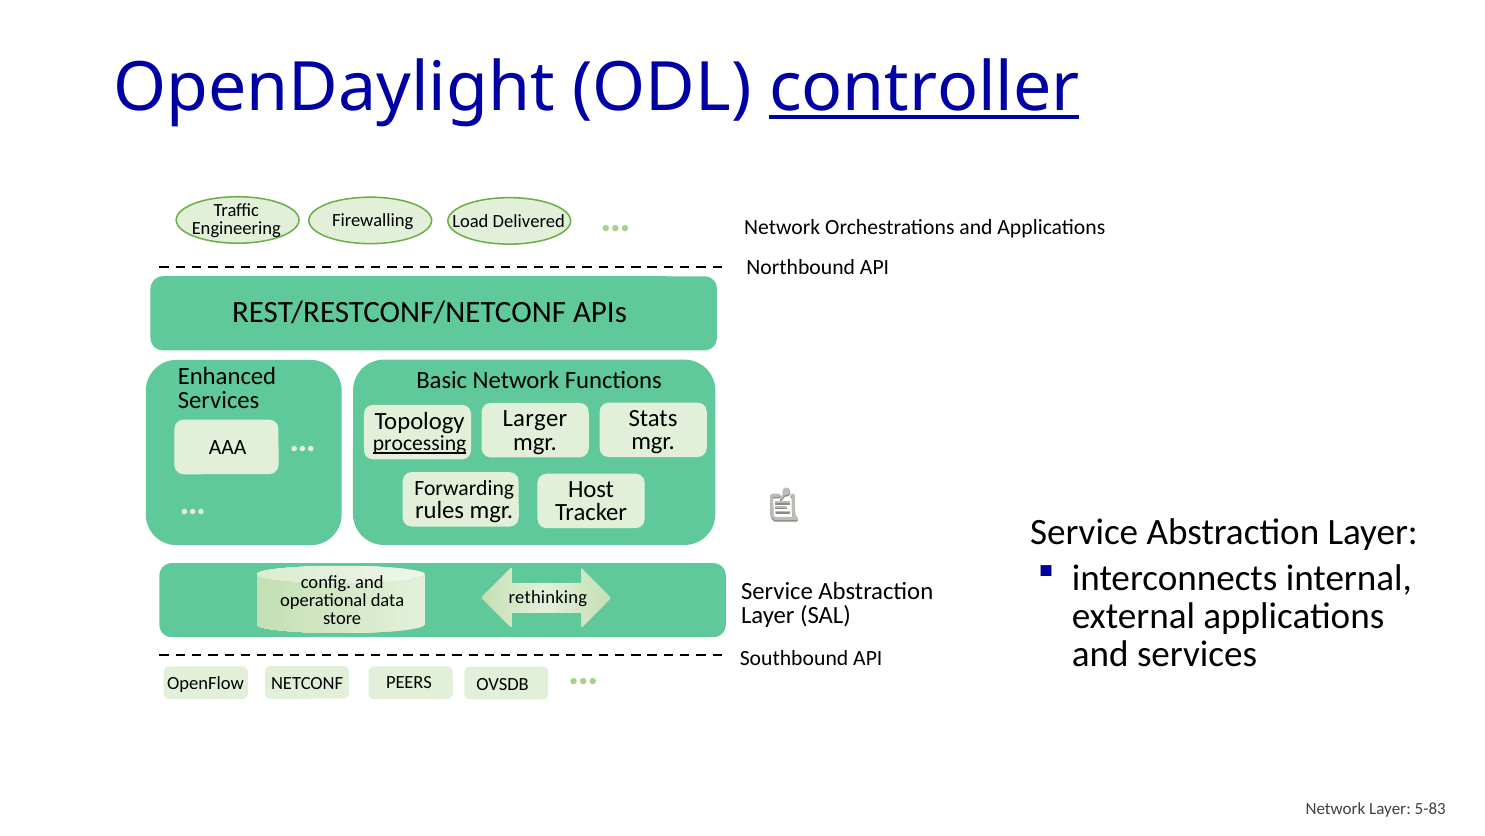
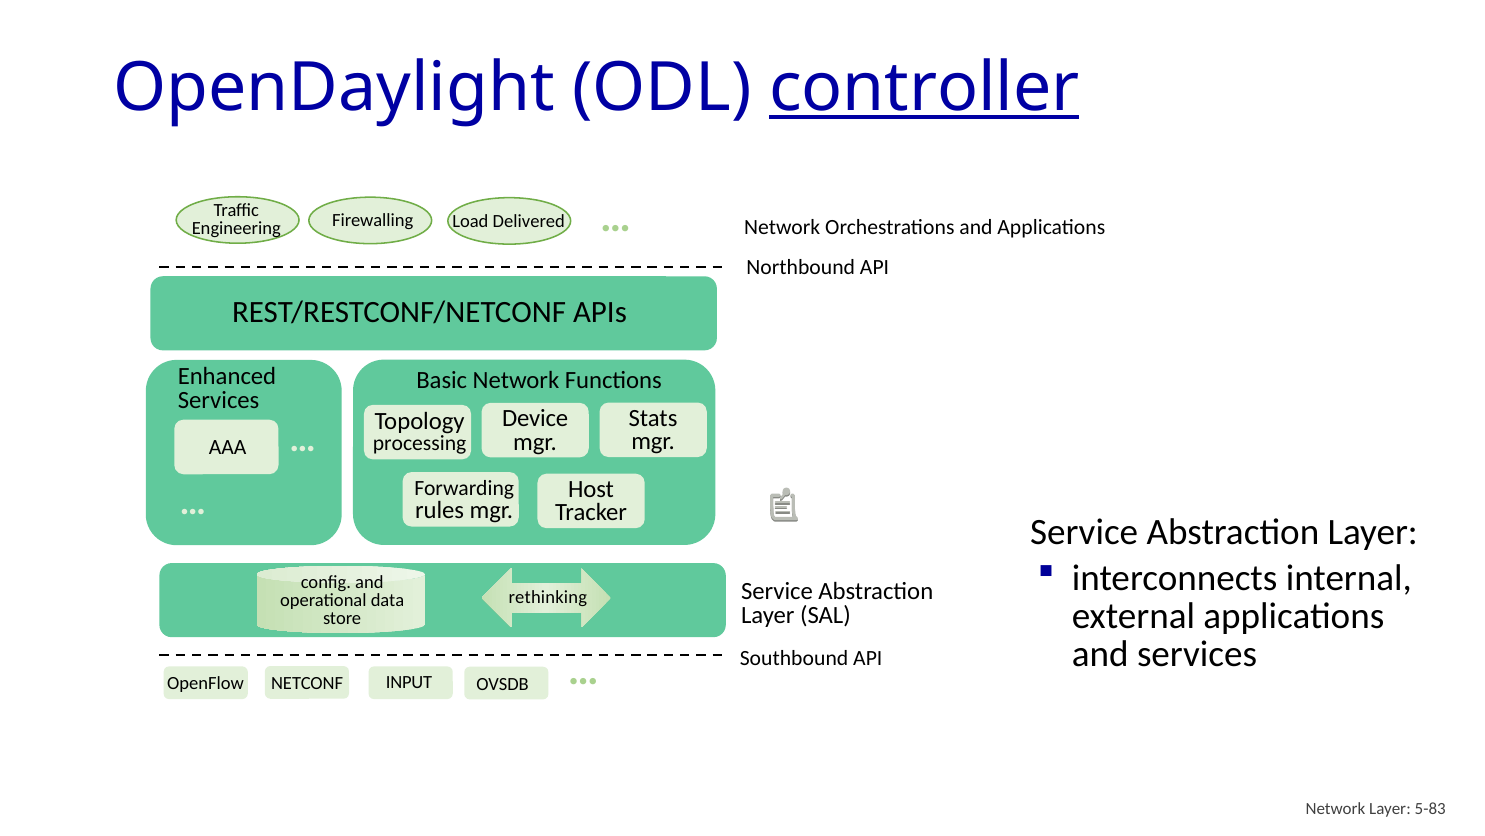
Larger: Larger -> Device (535, 418)
processing underline: present -> none (420, 443)
PEERS: PEERS -> INPUT (409, 682)
